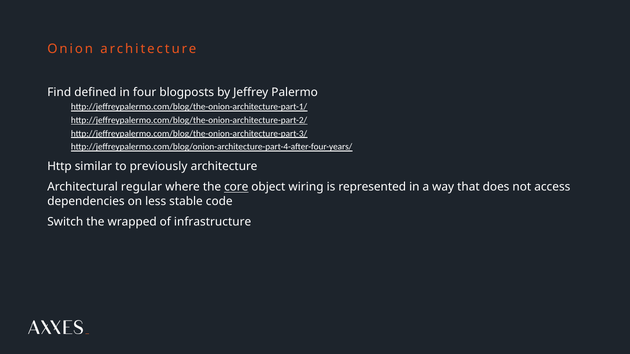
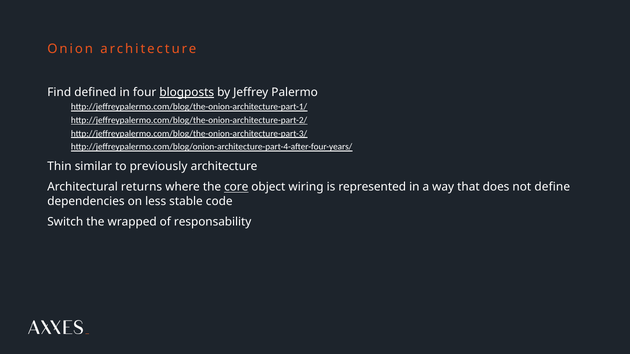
blogposts underline: none -> present (187, 92)
Http: Http -> Thin (59, 167)
regular: regular -> returns (142, 187)
access: access -> define (552, 187)
infrastructure: infrastructure -> responsability (213, 222)
